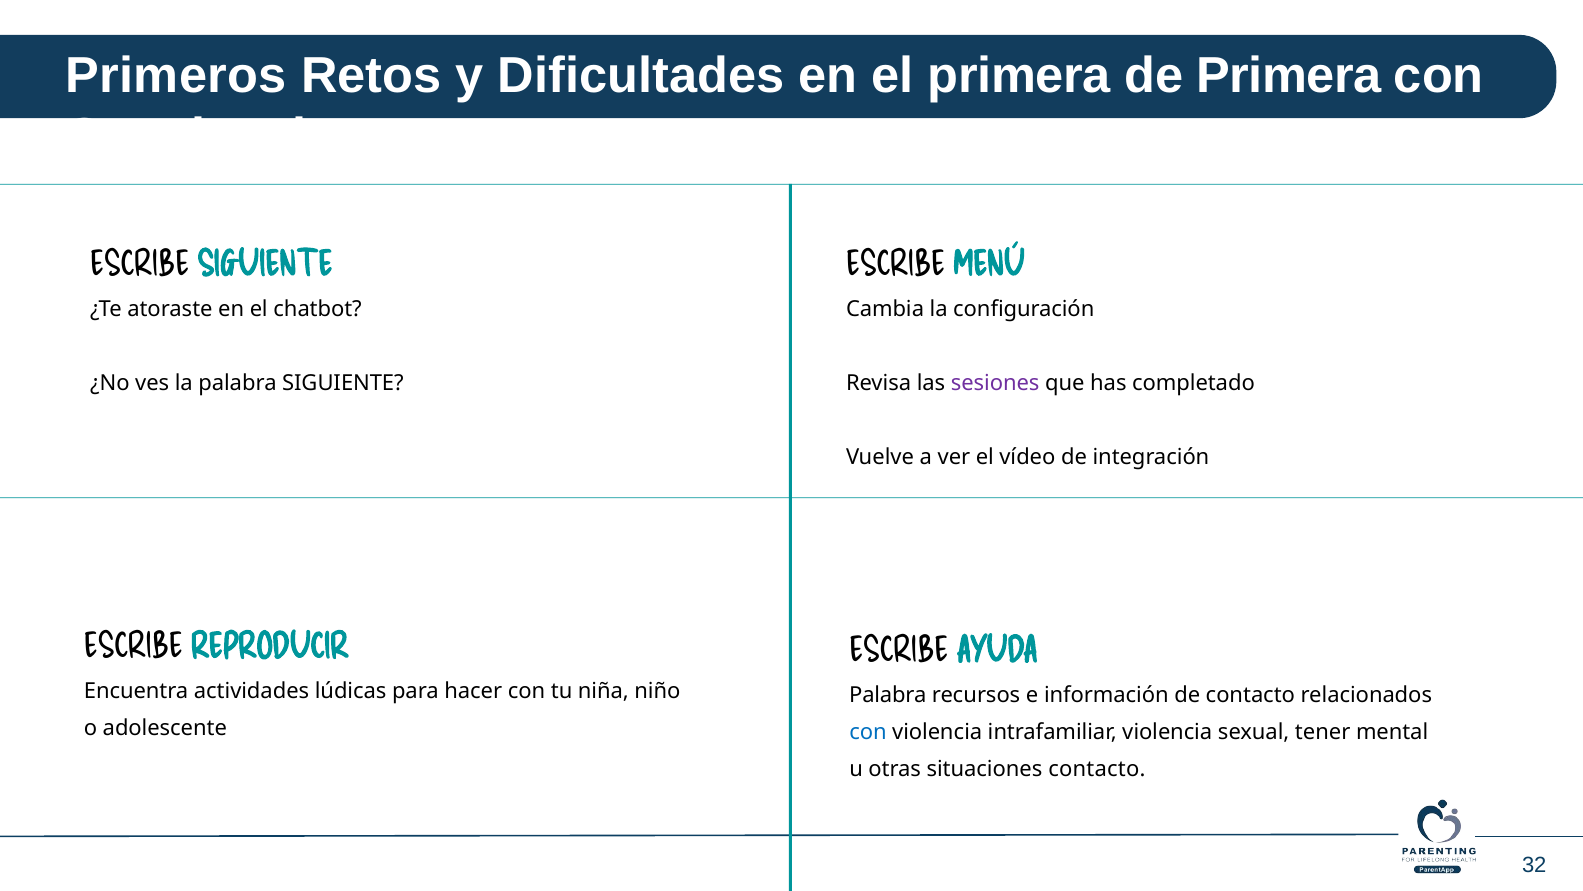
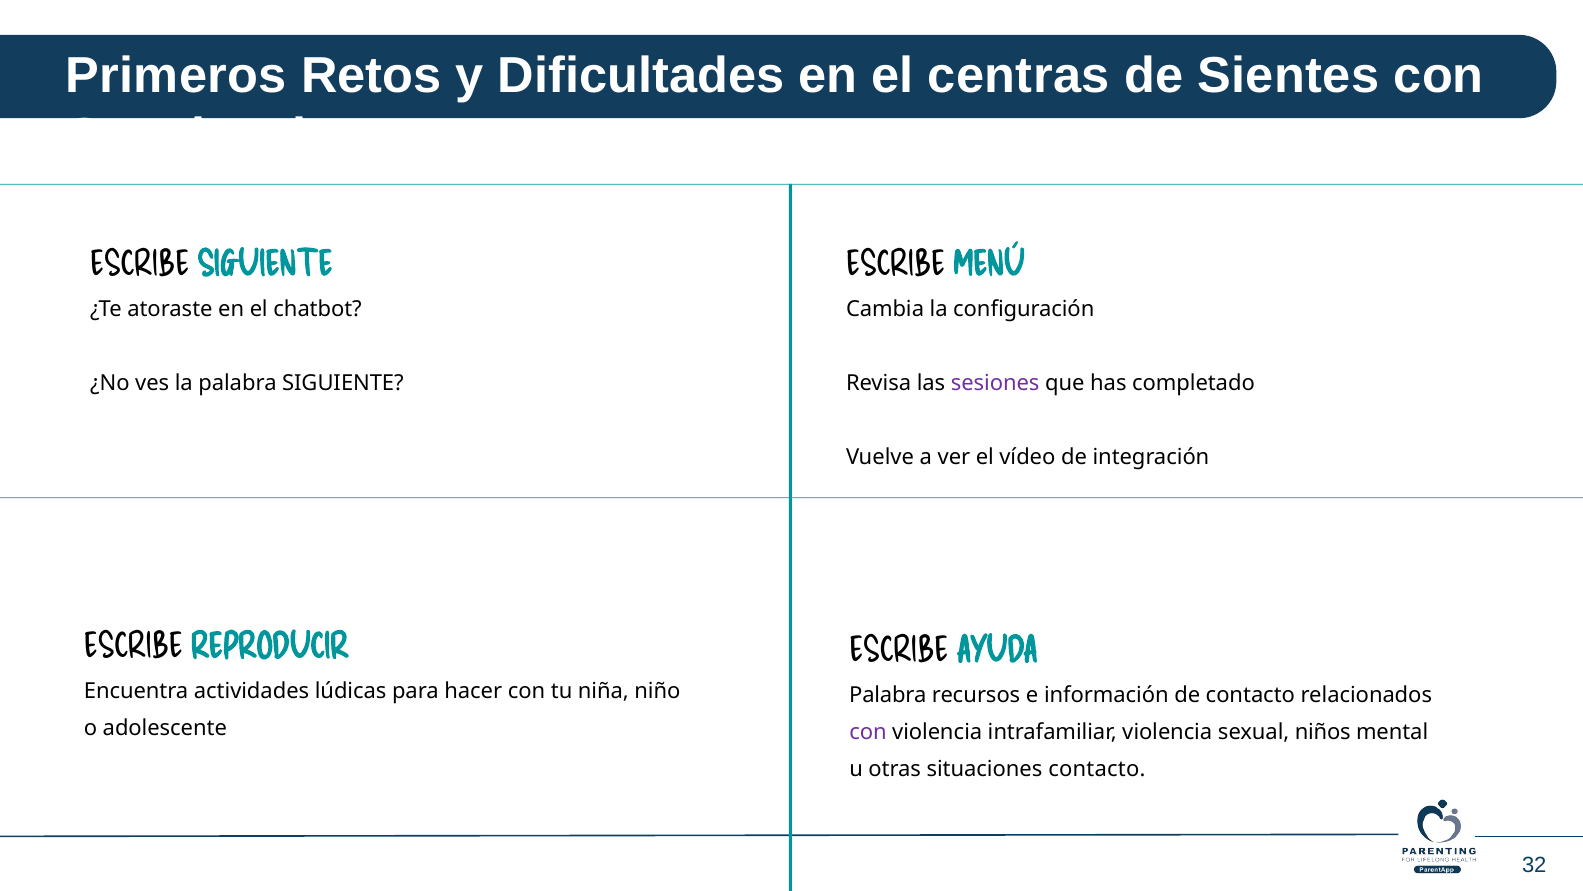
el primera: primera -> centras (1019, 76)
de Primera: Primera -> Sientes (1288, 76)
con colour: blue -> purple (868, 732)
tener: tener -> niños (1323, 732)
